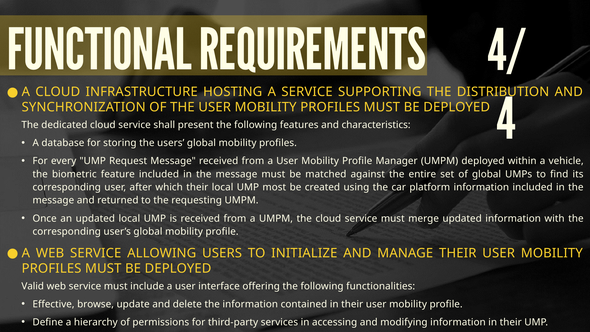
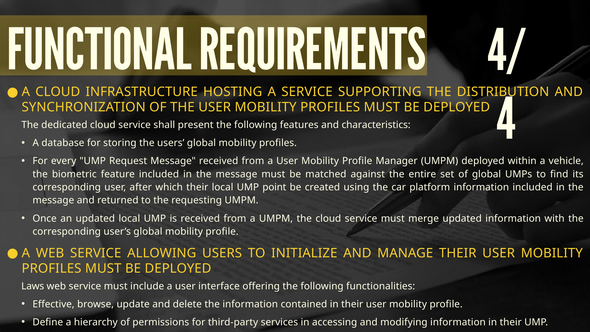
most: most -> point (274, 187)
Valid: Valid -> Laws (33, 286)
